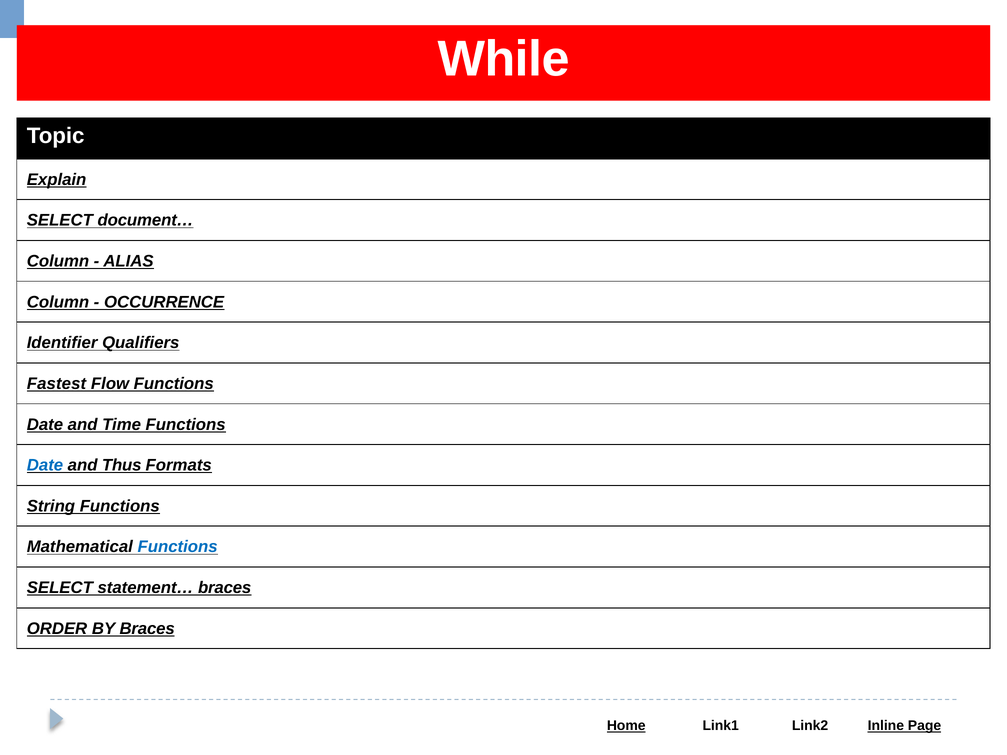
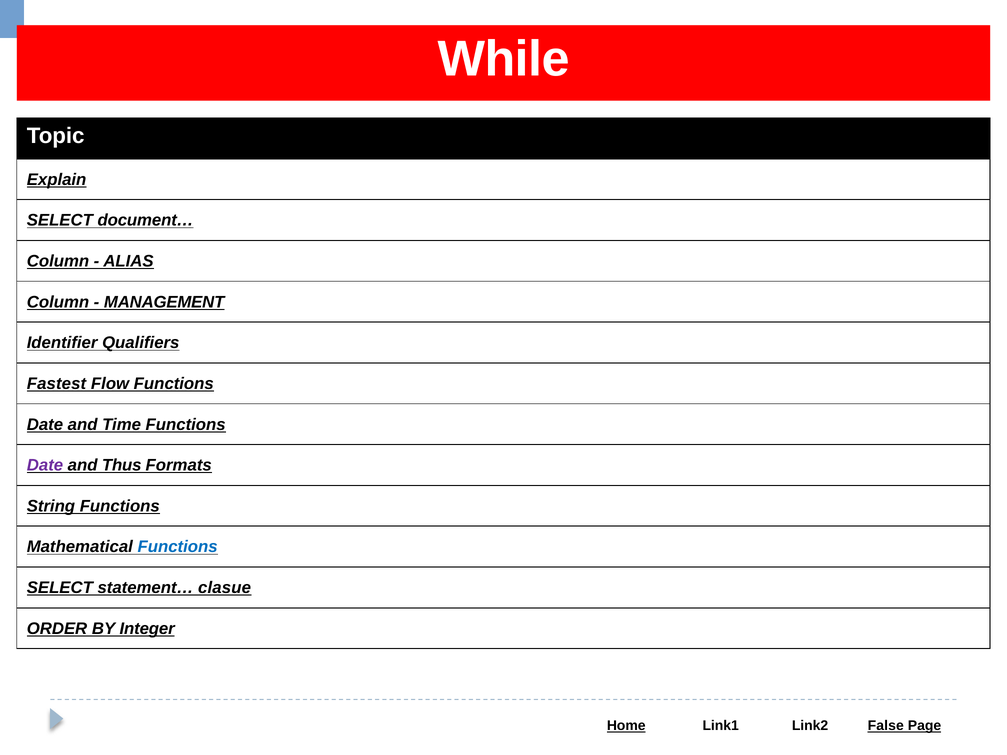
OCCURRENCE: OCCURRENCE -> MANAGEMENT (164, 302)
Date colour: blue -> purple (45, 465)
statement… braces: braces -> clasue (225, 588)
BY Braces: Braces -> Integer (147, 629)
Inline: Inline -> False (886, 726)
